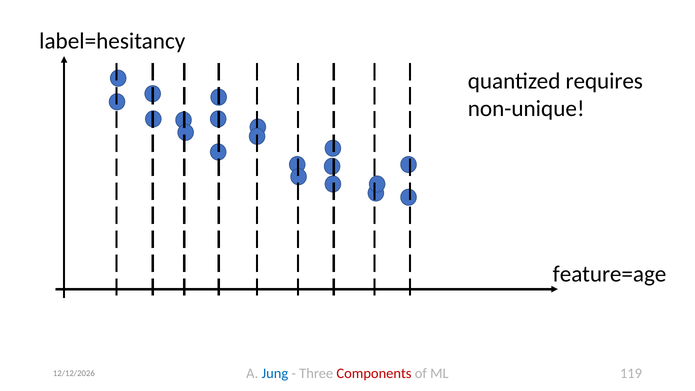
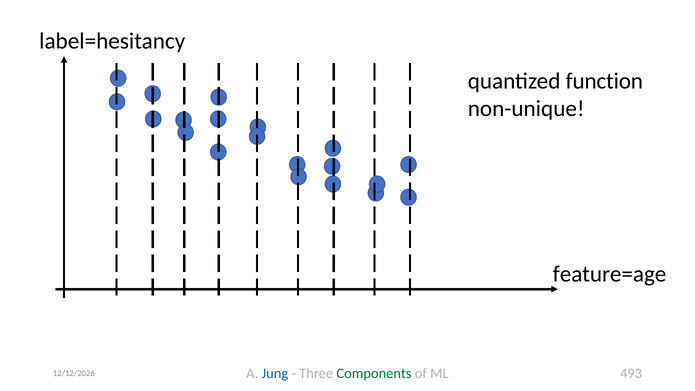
requires: requires -> function (604, 81)
Components colour: red -> green (374, 374)
119: 119 -> 493 (631, 374)
